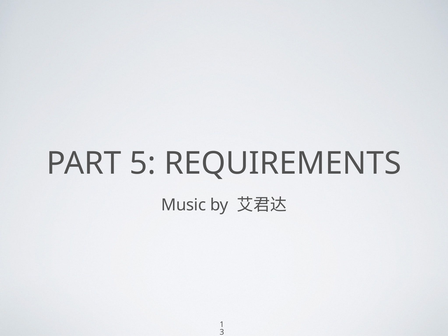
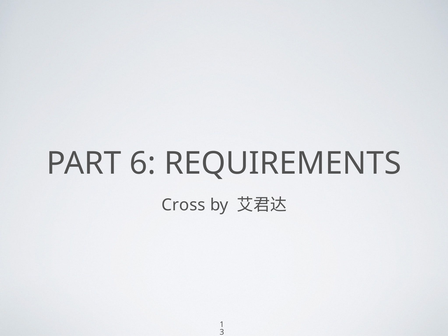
5: 5 -> 6 (143, 164)
Music: Music -> Cross (183, 205)
